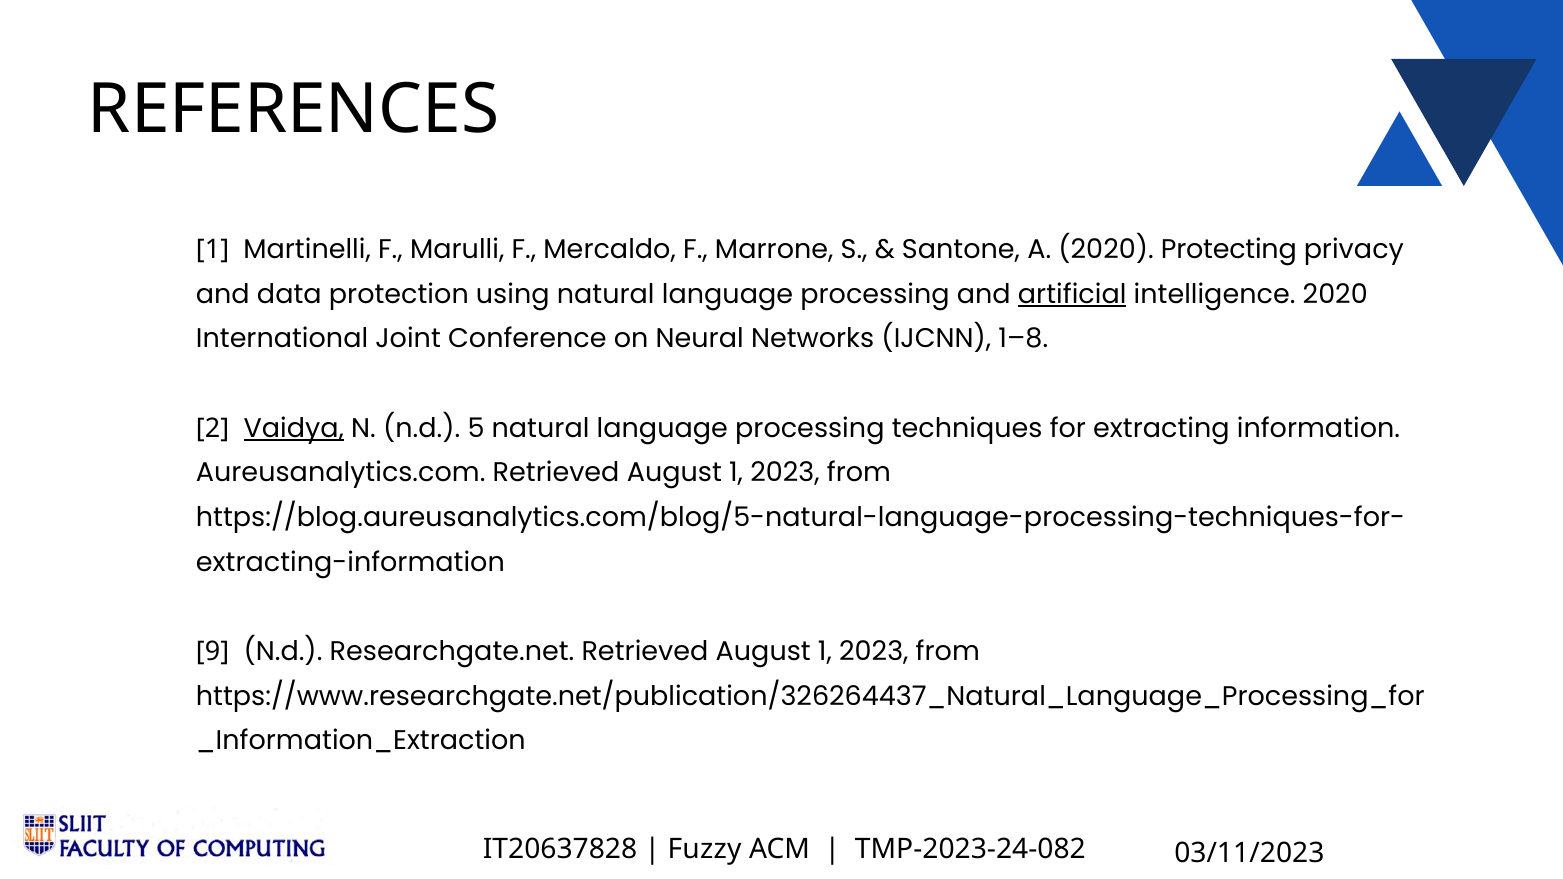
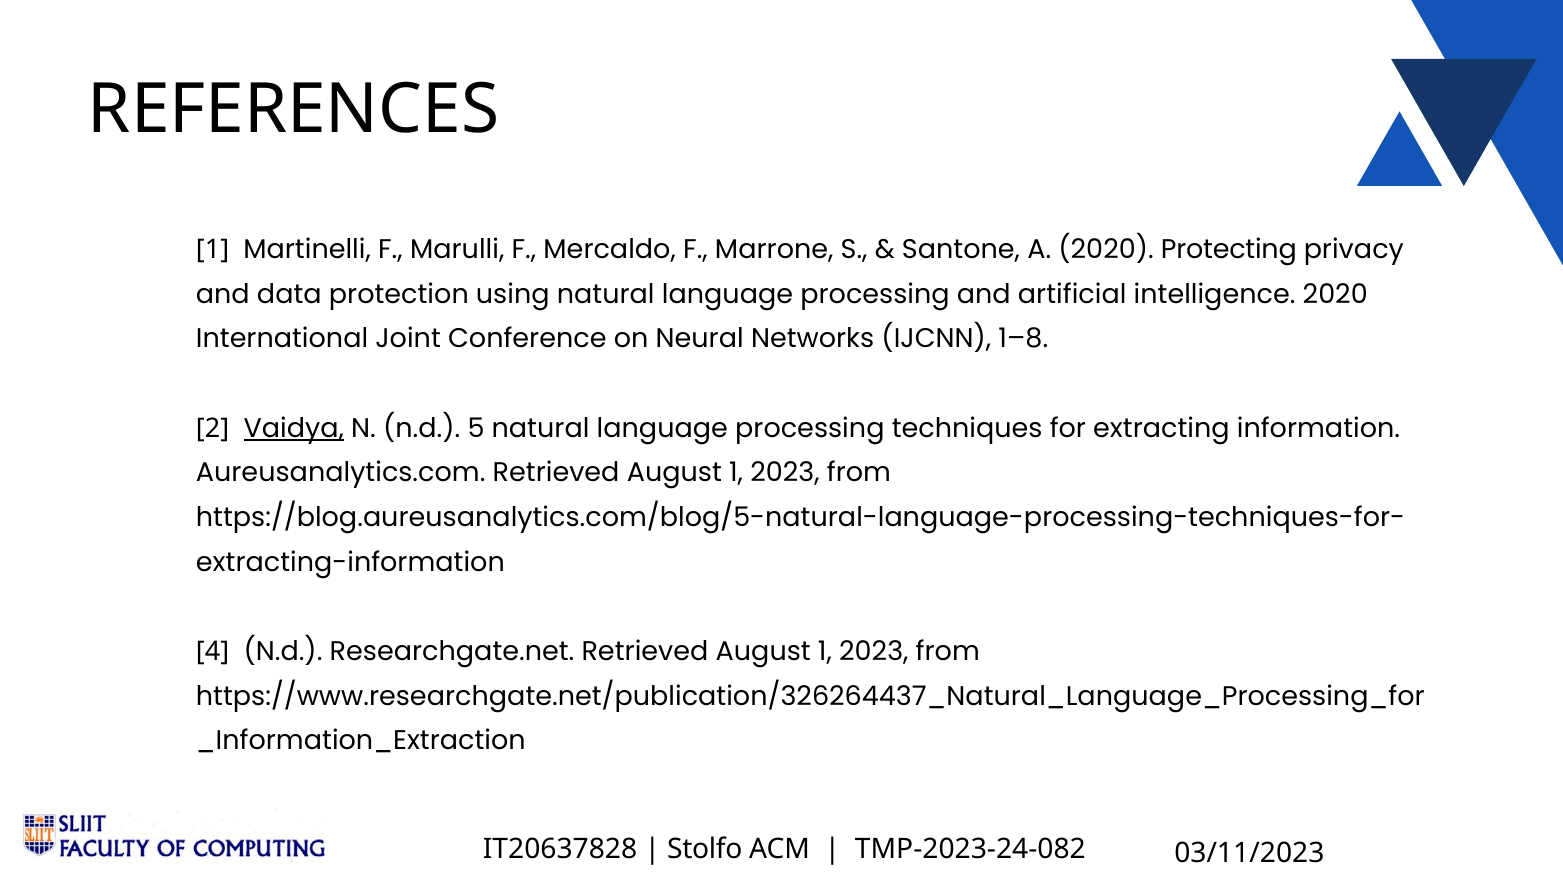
artificial underline: present -> none (1072, 294)
9: 9 -> 4 (213, 652)
Fuzzy: Fuzzy -> Stolfo (705, 850)
